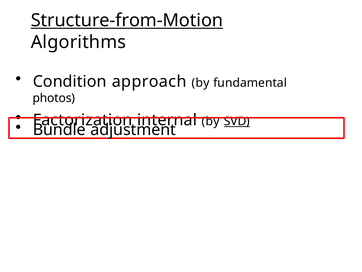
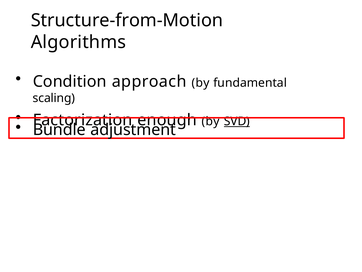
Structure-from-Motion underline: present -> none (127, 20)
photos: photos -> scaling (54, 98)
internal: internal -> enough (167, 120)
